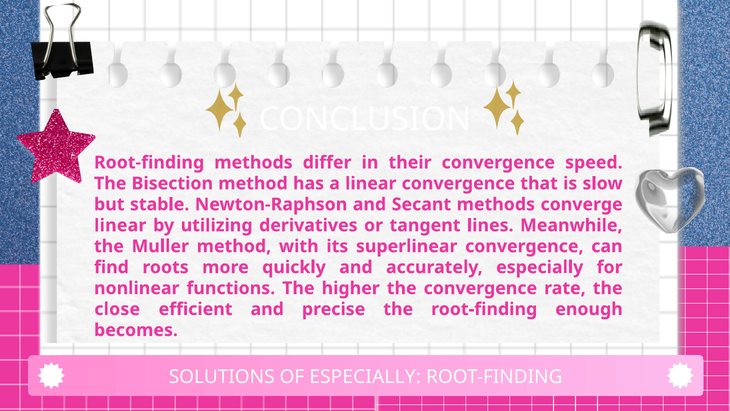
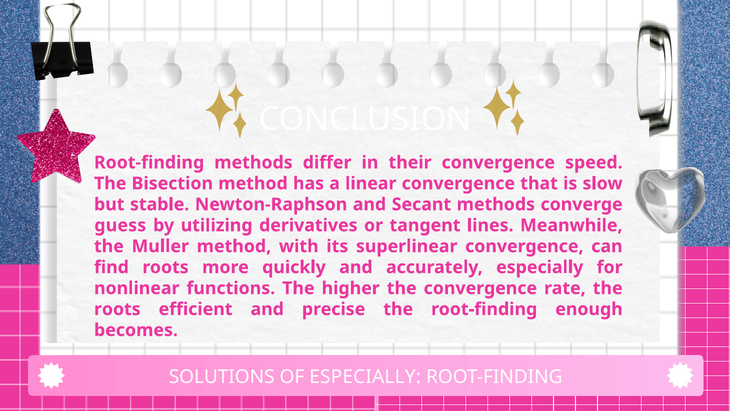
linear: linear -> guess (120, 225)
close: close -> roots (117, 309)
